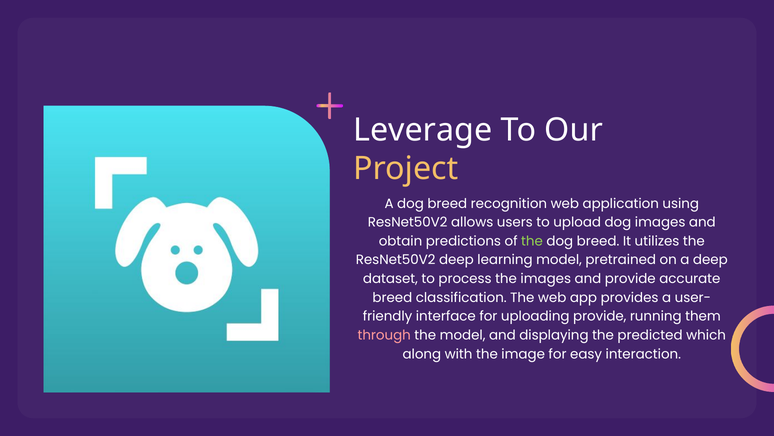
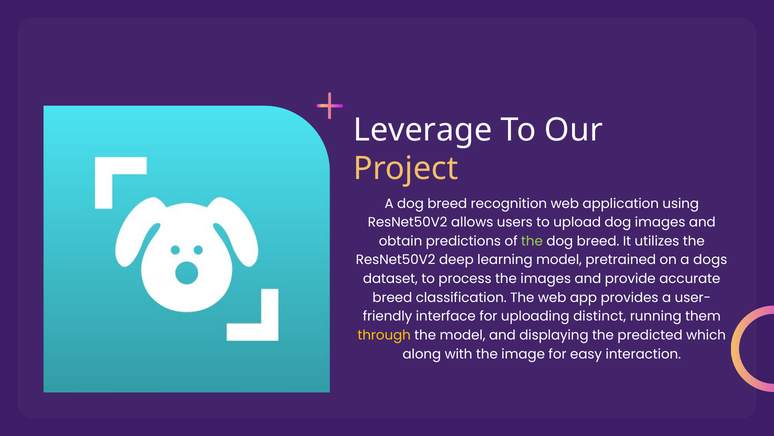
a deep: deep -> dogs (710, 260)
uploading provide: provide -> distinct (600, 316)
through colour: pink -> yellow (384, 335)
